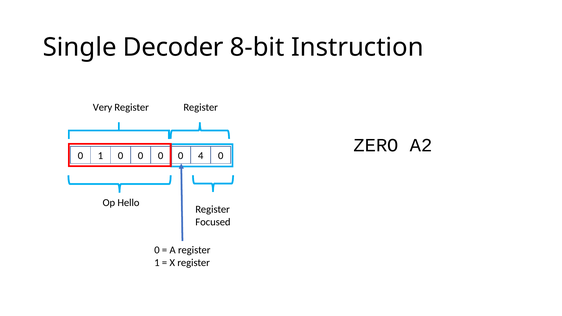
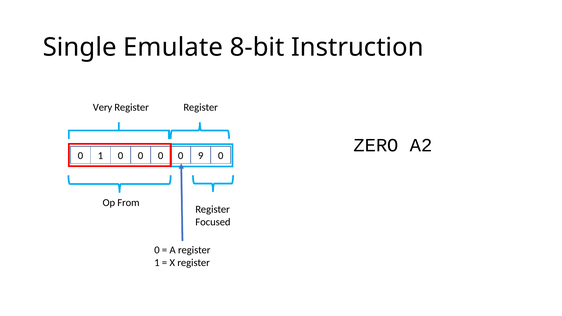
Decoder: Decoder -> Emulate (173, 47)
4: 4 -> 9 (201, 156)
Hello: Hello -> From (128, 203)
